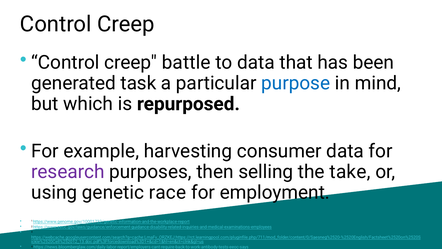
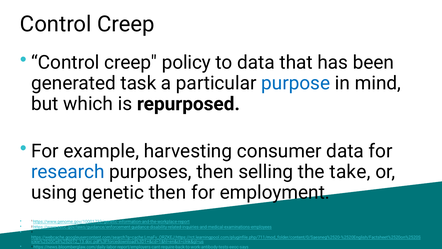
battle: battle -> policy (186, 63)
research colour: purple -> blue (68, 172)
genetic race: race -> then (168, 192)
